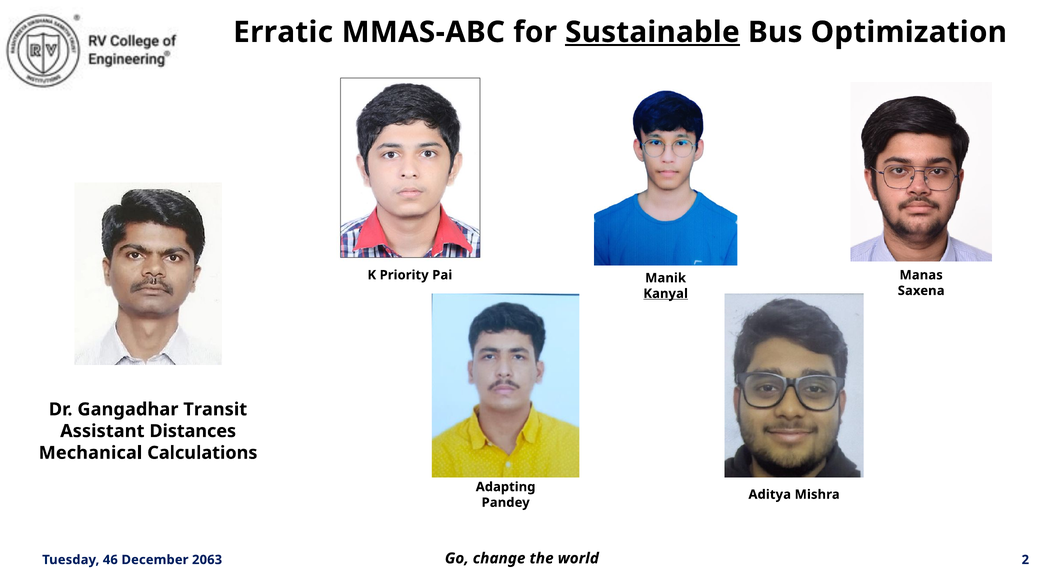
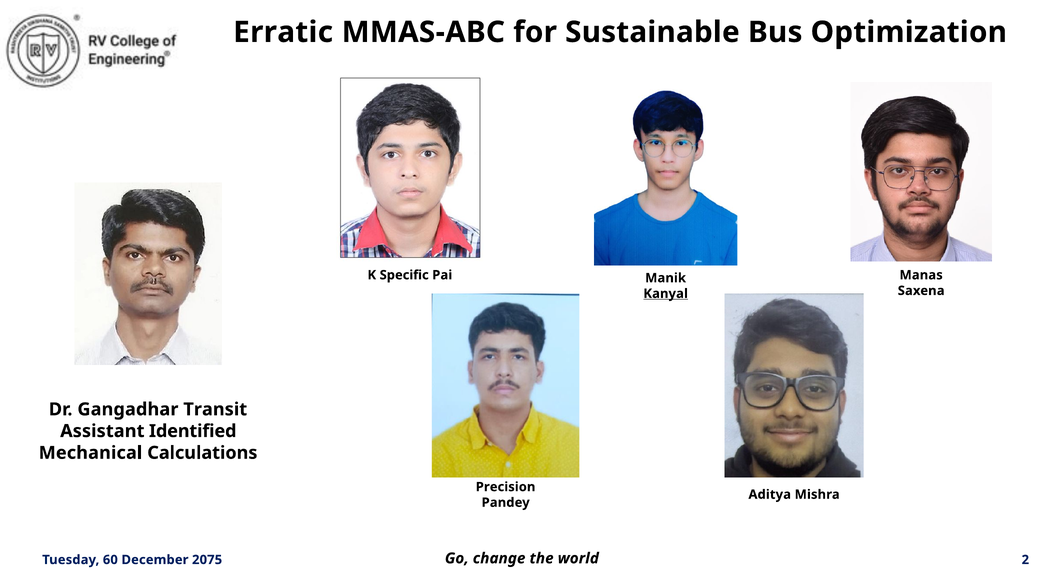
Sustainable underline: present -> none (652, 32)
Priority: Priority -> Specific (404, 275)
Distances: Distances -> Identified (193, 431)
Adapting: Adapting -> Precision (506, 487)
46: 46 -> 60 (110, 560)
2063: 2063 -> 2075 (207, 560)
